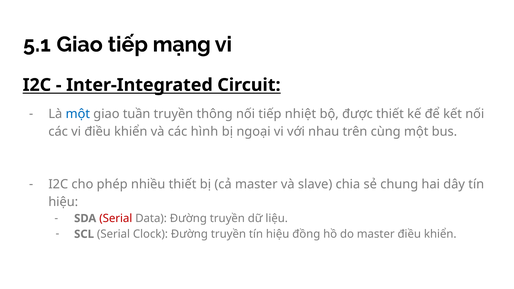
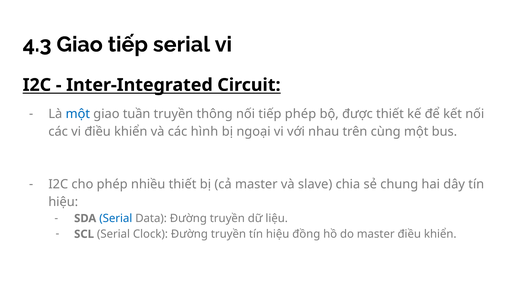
5.1: 5.1 -> 4.3 (37, 44)
tiếp mạng: mạng -> serial (182, 44)
tiếp nhiệt: nhiệt -> phép (300, 114)
Serial colour: red -> blue (116, 218)
